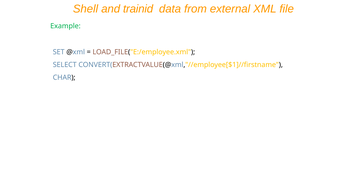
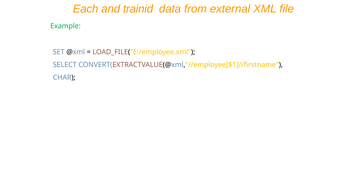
Shell: Shell -> Each (86, 9)
